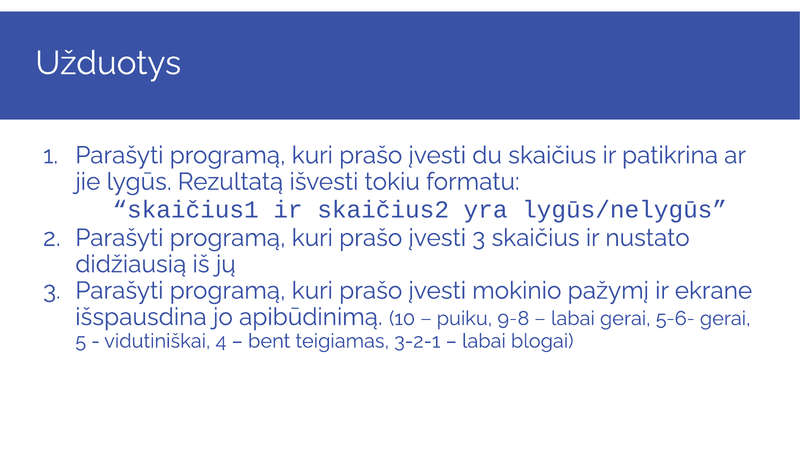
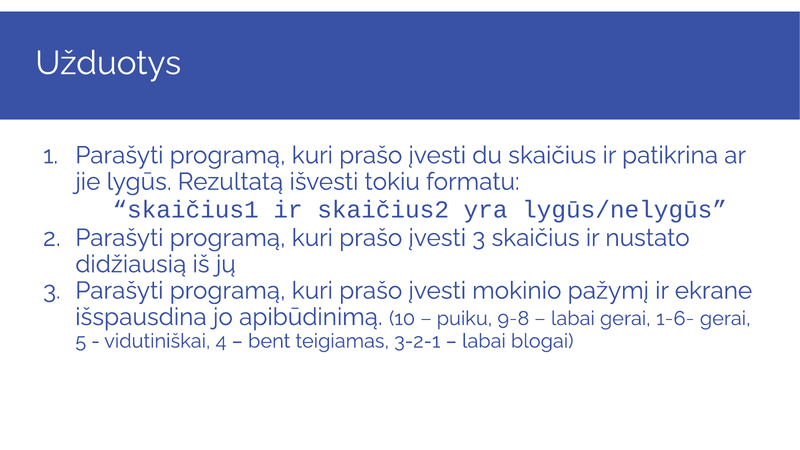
5-6-: 5-6- -> 1-6- (675, 318)
